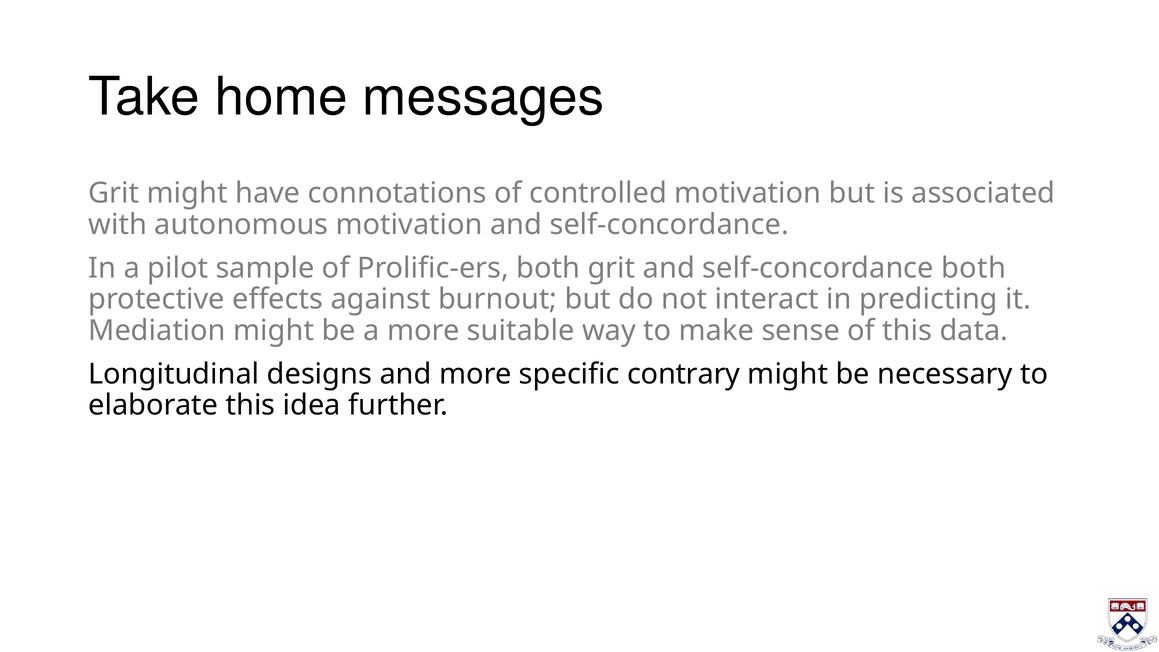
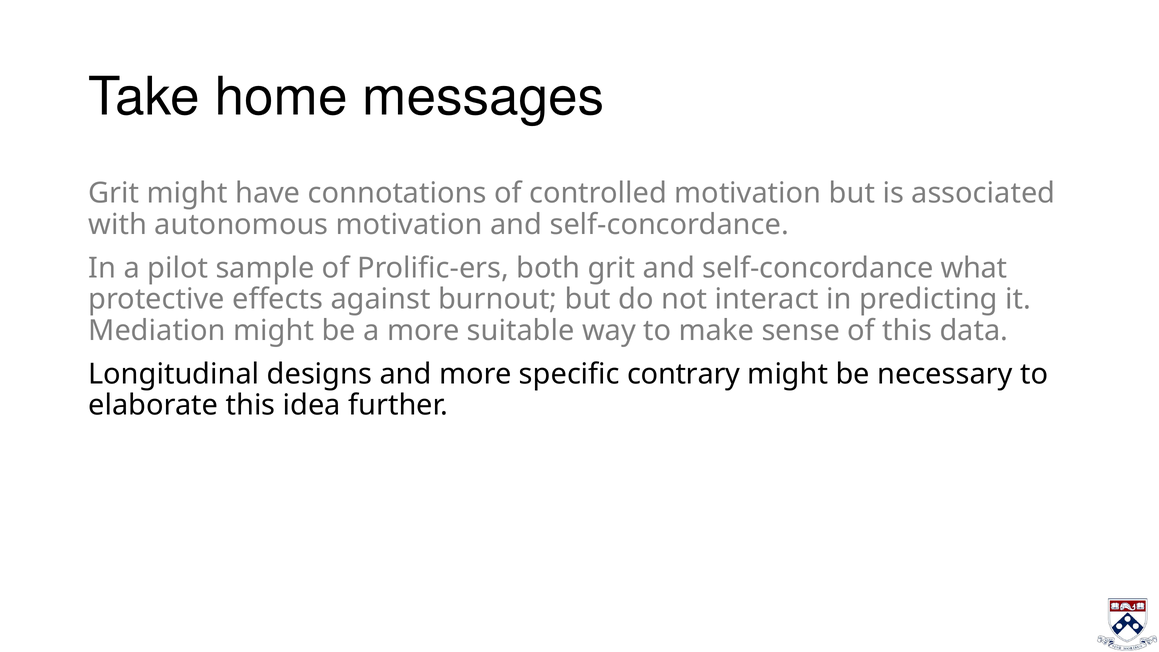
self-concordance both: both -> what (974, 268)
